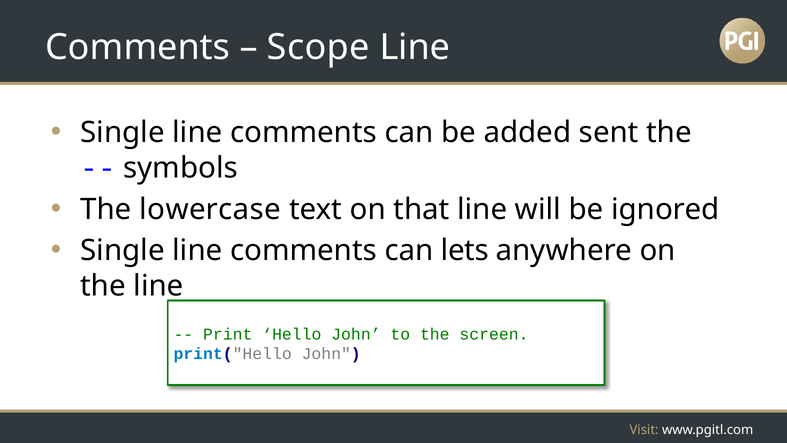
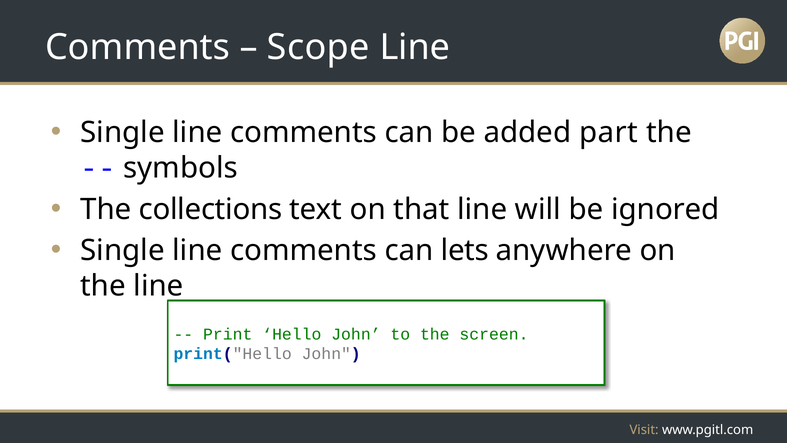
sent: sent -> part (609, 133)
lowercase: lowercase -> collections (210, 209)
